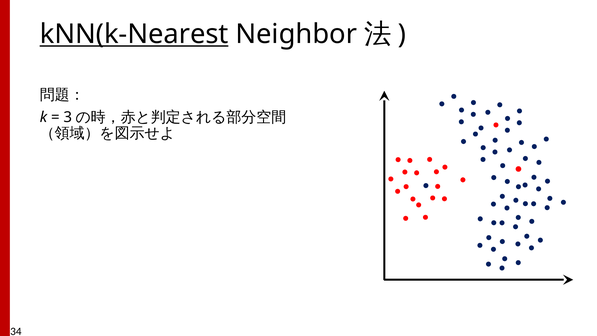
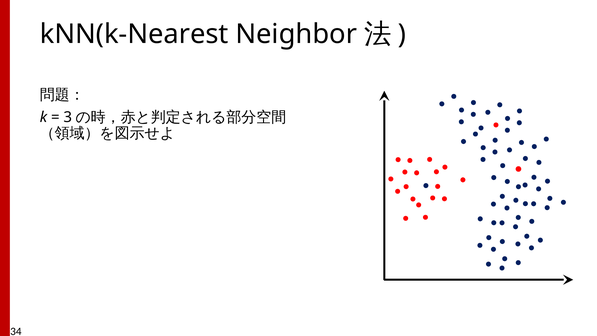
kNN(k-Nearest underline: present -> none (134, 34)
